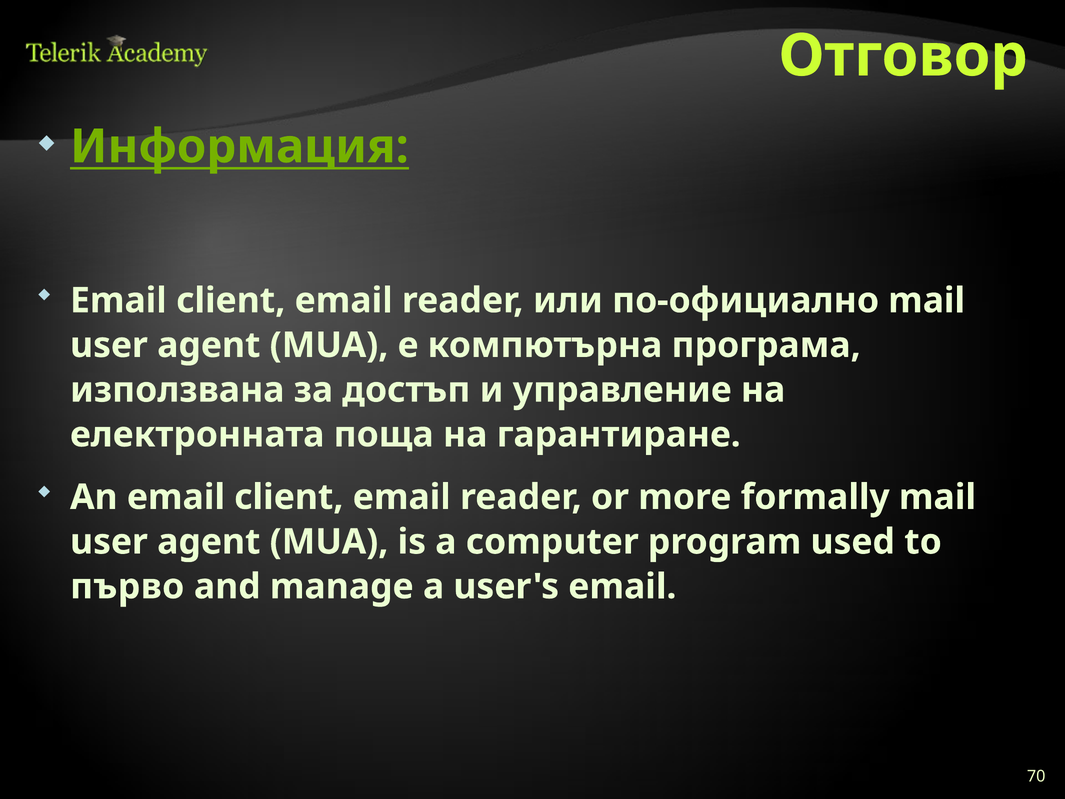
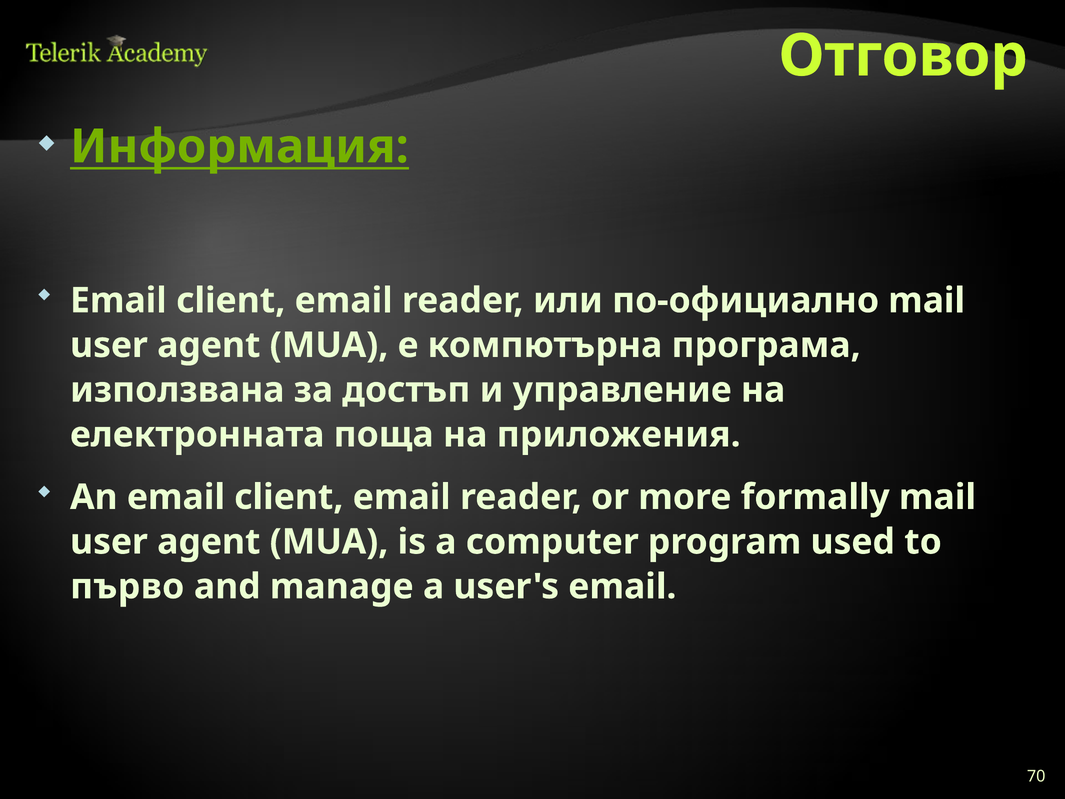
гарантиране: гарантиране -> приложения (619, 435)
